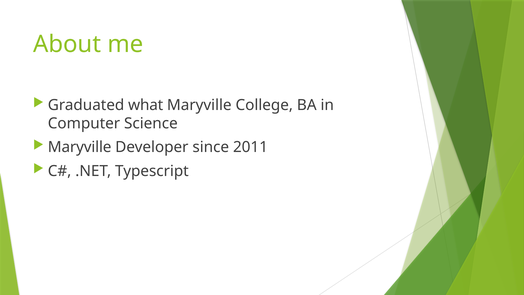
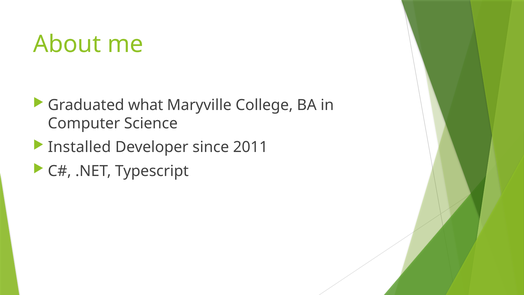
Maryville: Maryville -> Installed (79, 147)
